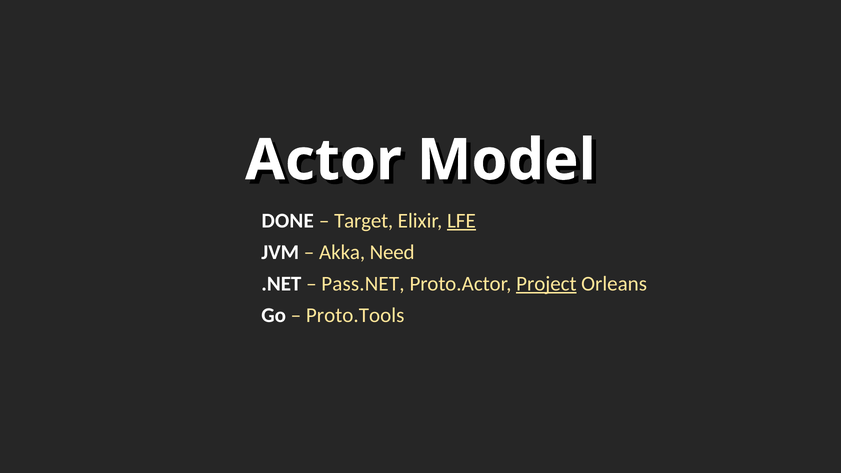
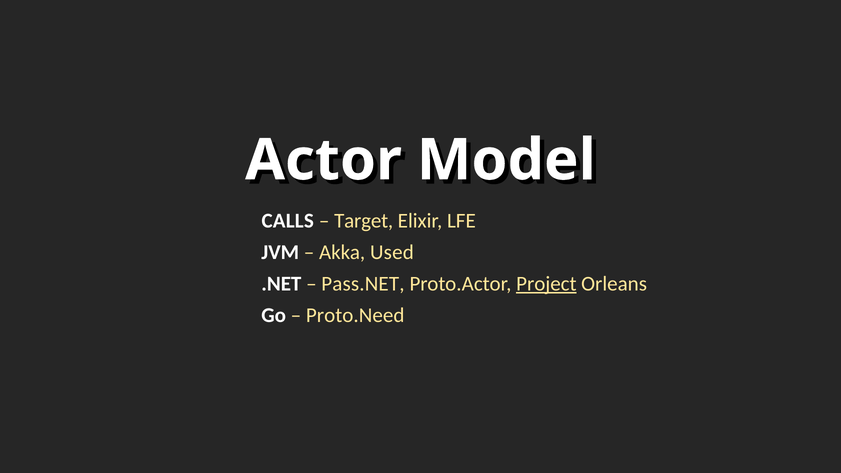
DONE: DONE -> CALLS (288, 221)
LFE underline: present -> none (461, 221)
Need: Need -> Used (392, 252)
Proto.Tools: Proto.Tools -> Proto.Need (355, 315)
